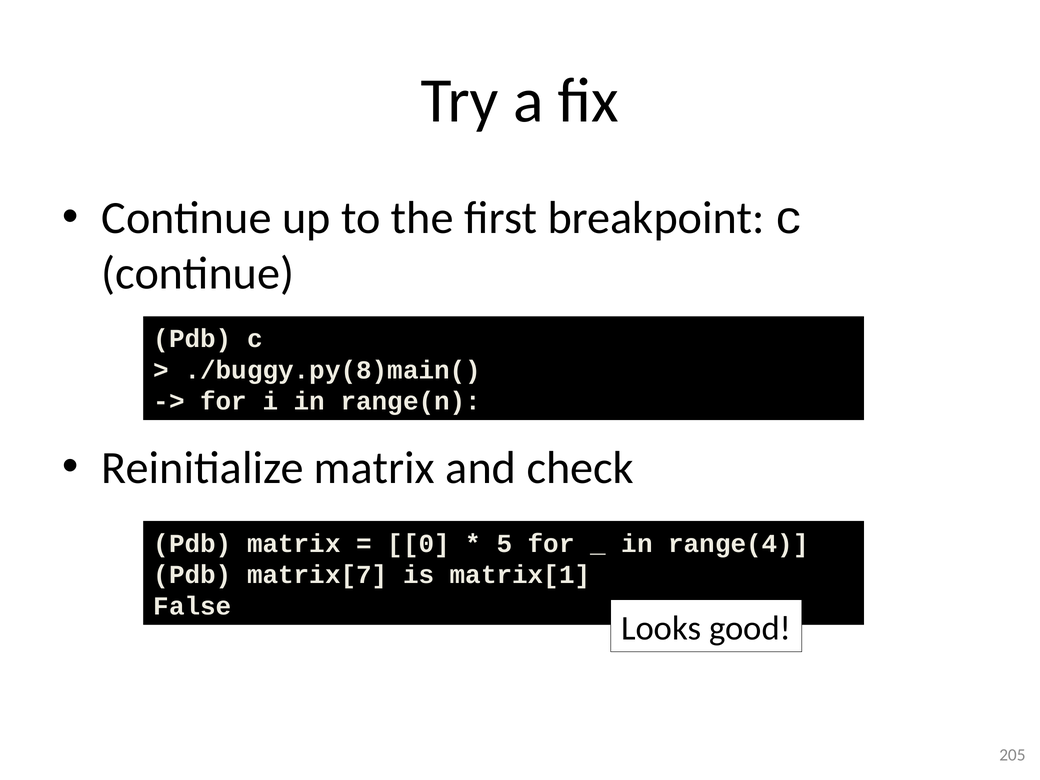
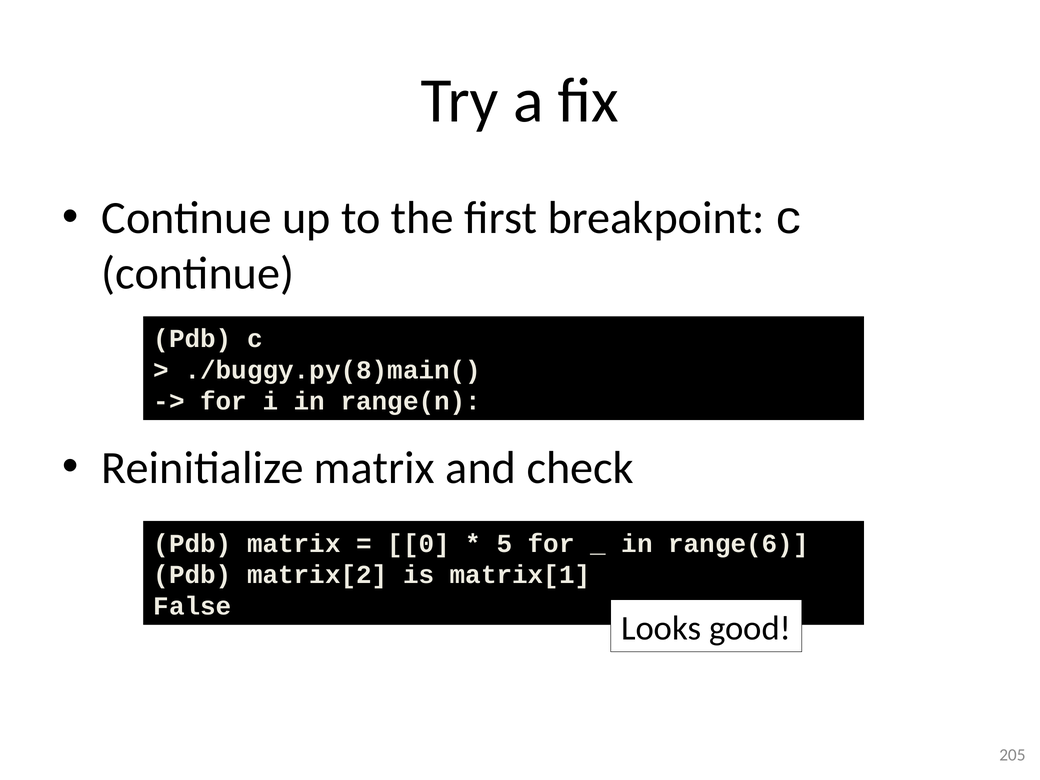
range(4: range(4 -> range(6 (738, 544)
matrix[7: matrix[7 -> matrix[2 (317, 575)
